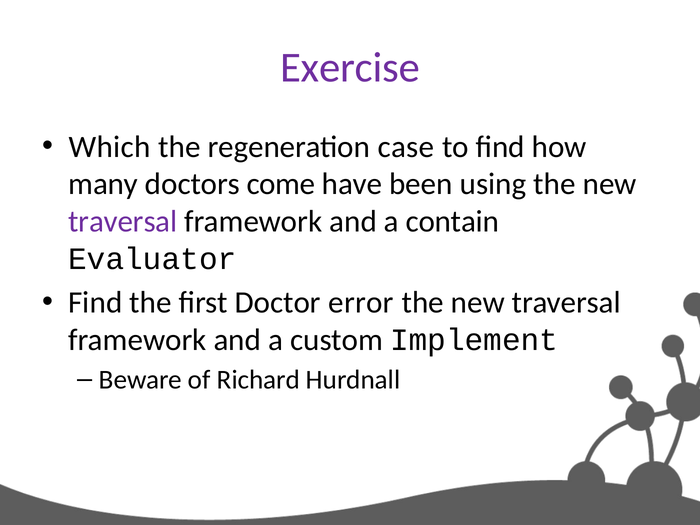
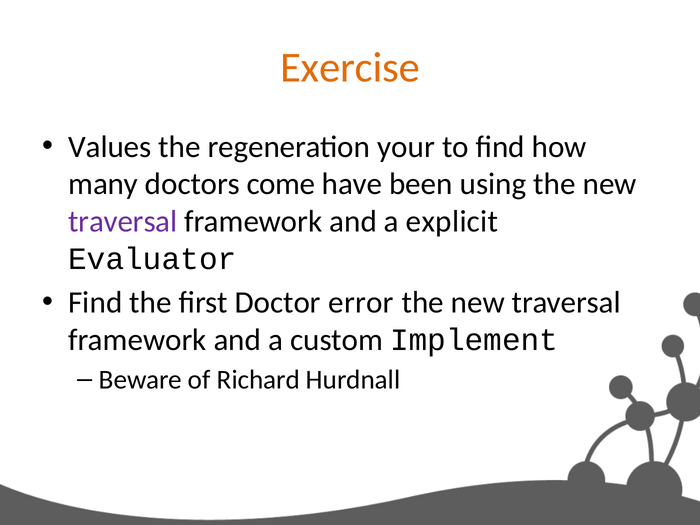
Exercise colour: purple -> orange (350, 68)
Which: Which -> Values (110, 147)
case: case -> your (406, 147)
contain: contain -> explicit (452, 222)
